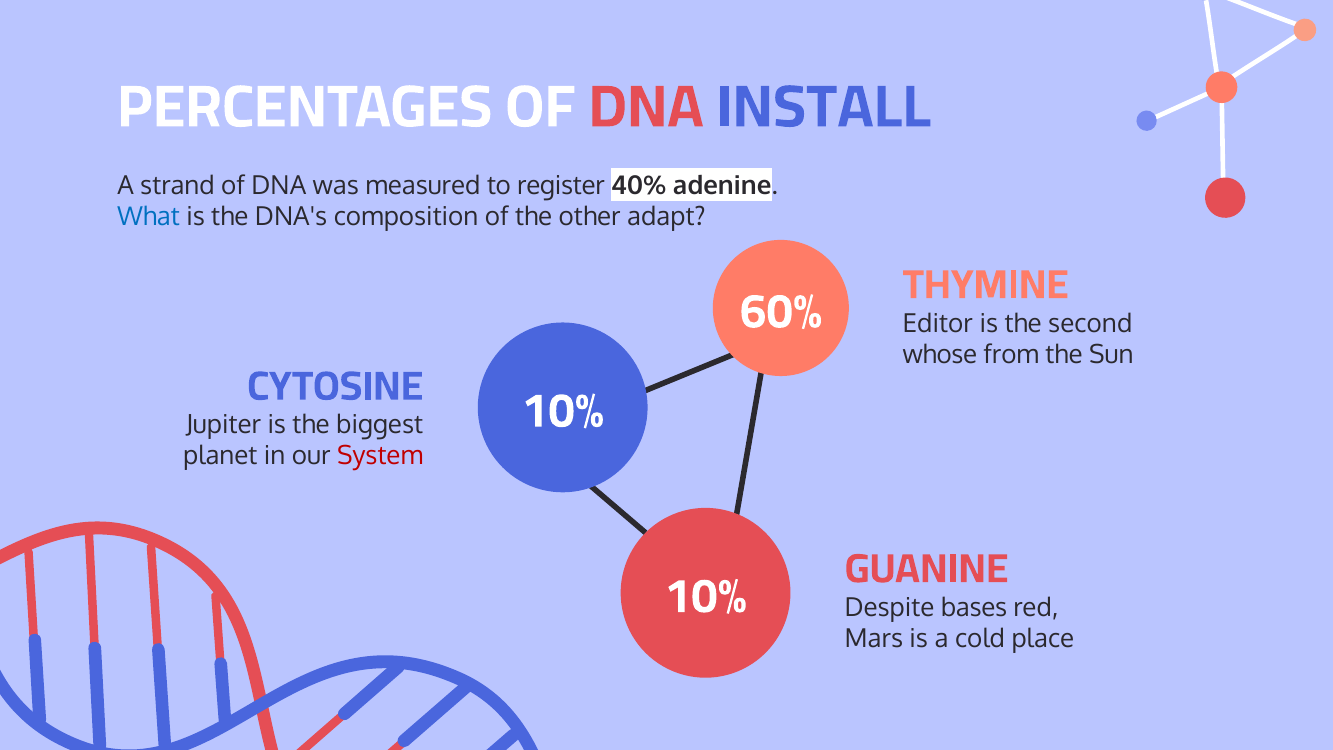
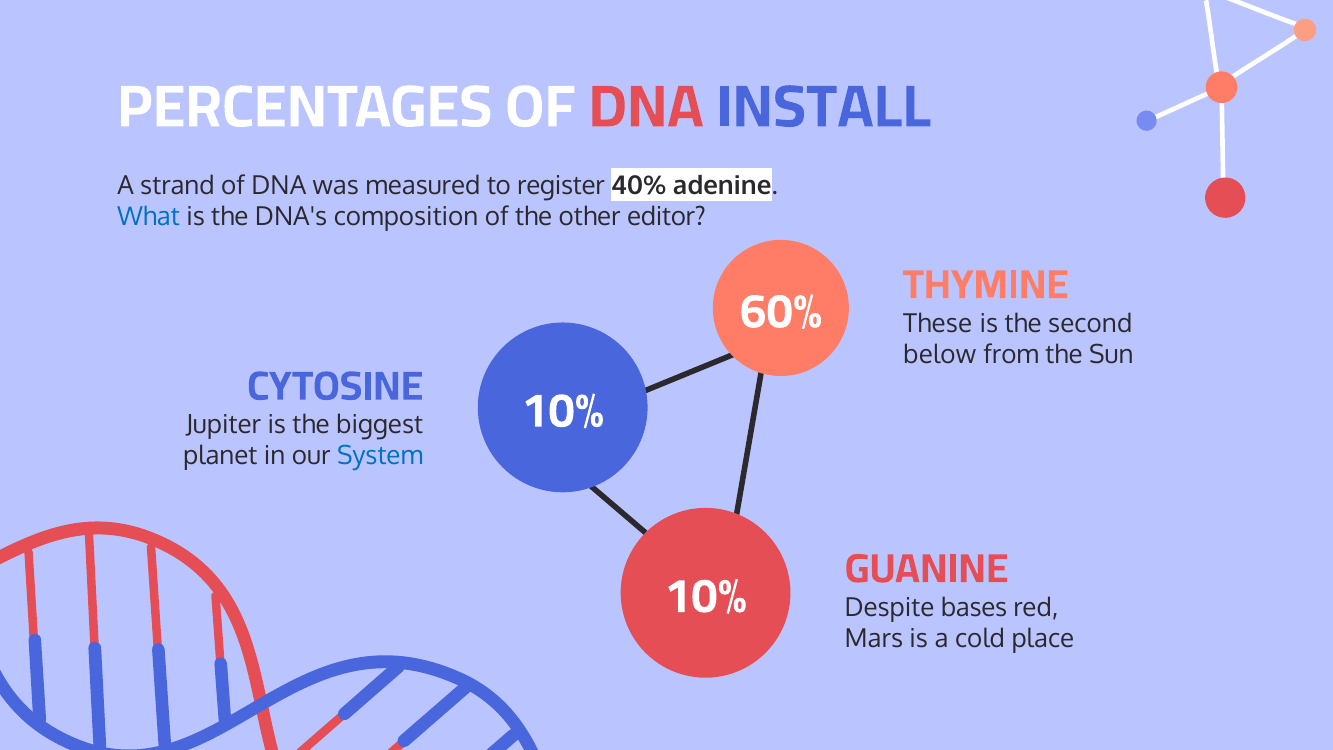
adapt: adapt -> editor (666, 217)
Editor: Editor -> These (938, 323)
whose: whose -> below (940, 355)
System colour: red -> blue (380, 456)
